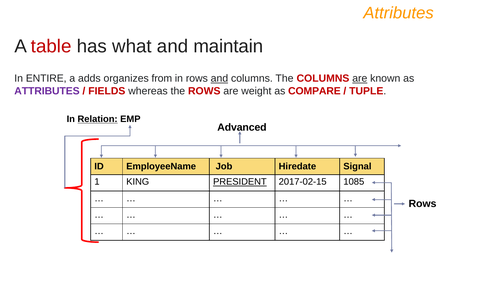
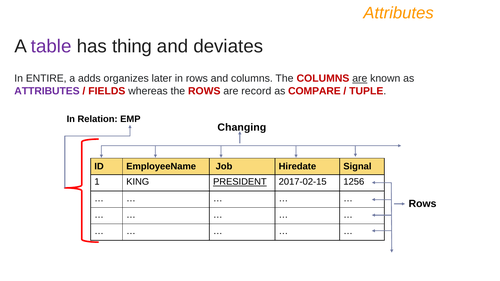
table colour: red -> purple (51, 46)
what: what -> thing (132, 46)
maintain: maintain -> deviates (228, 46)
from: from -> later (162, 79)
and underline: present -> none (219, 79)
weight: weight -> record (256, 91)
Relation underline: present -> none (98, 119)
Advanced: Advanced -> Changing (242, 127)
1085: 1085 -> 1256 (354, 182)
